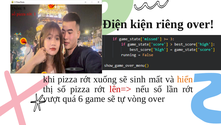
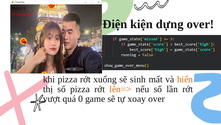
riêng: riêng -> dựng (170, 24)
lên=> colour: red -> orange (120, 89)
6: 6 -> 0 (81, 98)
vòng: vòng -> xoay (137, 98)
